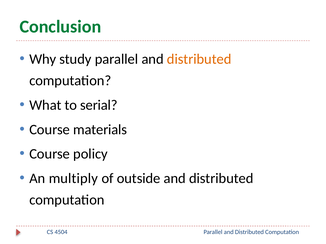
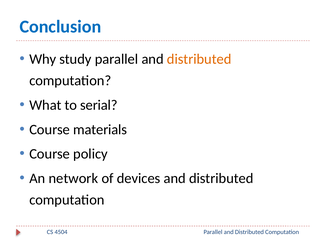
Conclusion colour: green -> blue (60, 27)
multiply: multiply -> network (73, 179)
outside: outside -> devices (139, 179)
